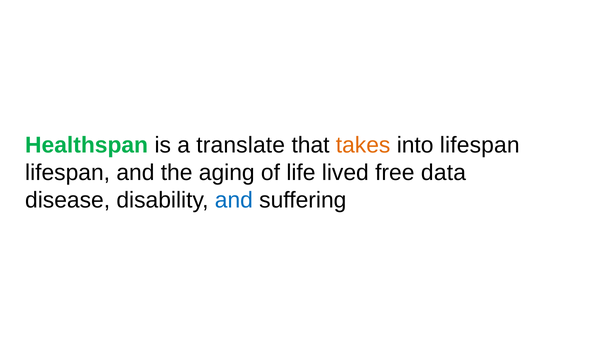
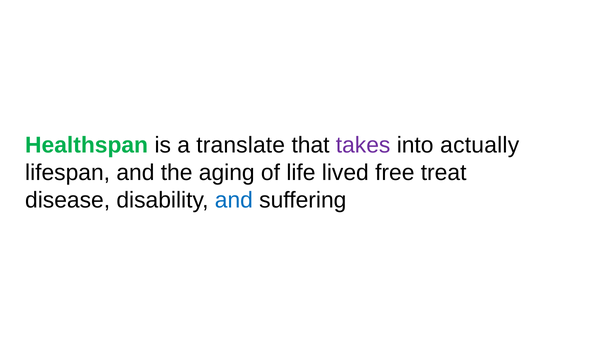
takes colour: orange -> purple (363, 145)
into lifespan: lifespan -> actually (480, 145)
data: data -> treat (444, 172)
